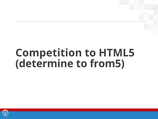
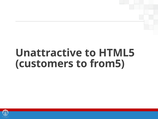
Competition: Competition -> Unattractive (49, 53)
determine: determine -> customers (44, 63)
